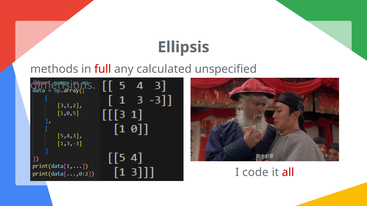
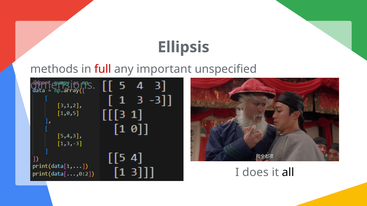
calculated: calculated -> important (164, 69)
code: code -> does (255, 173)
all colour: red -> black (288, 173)
